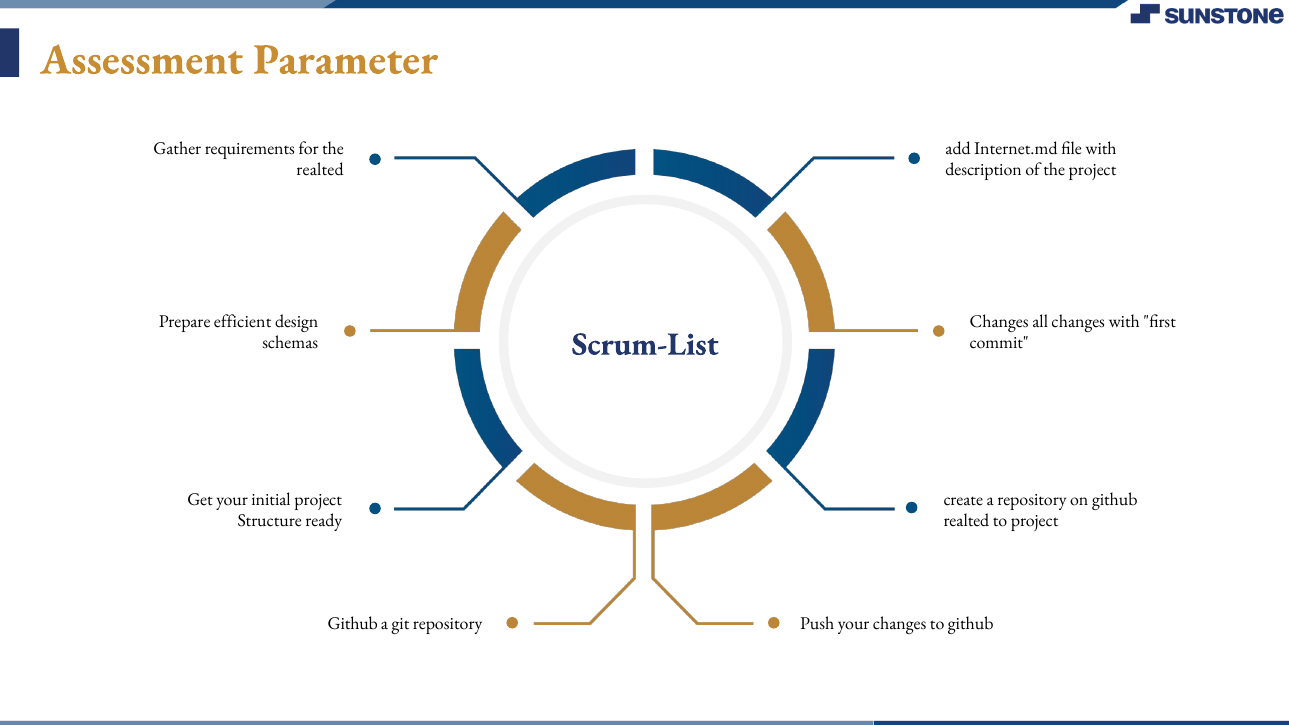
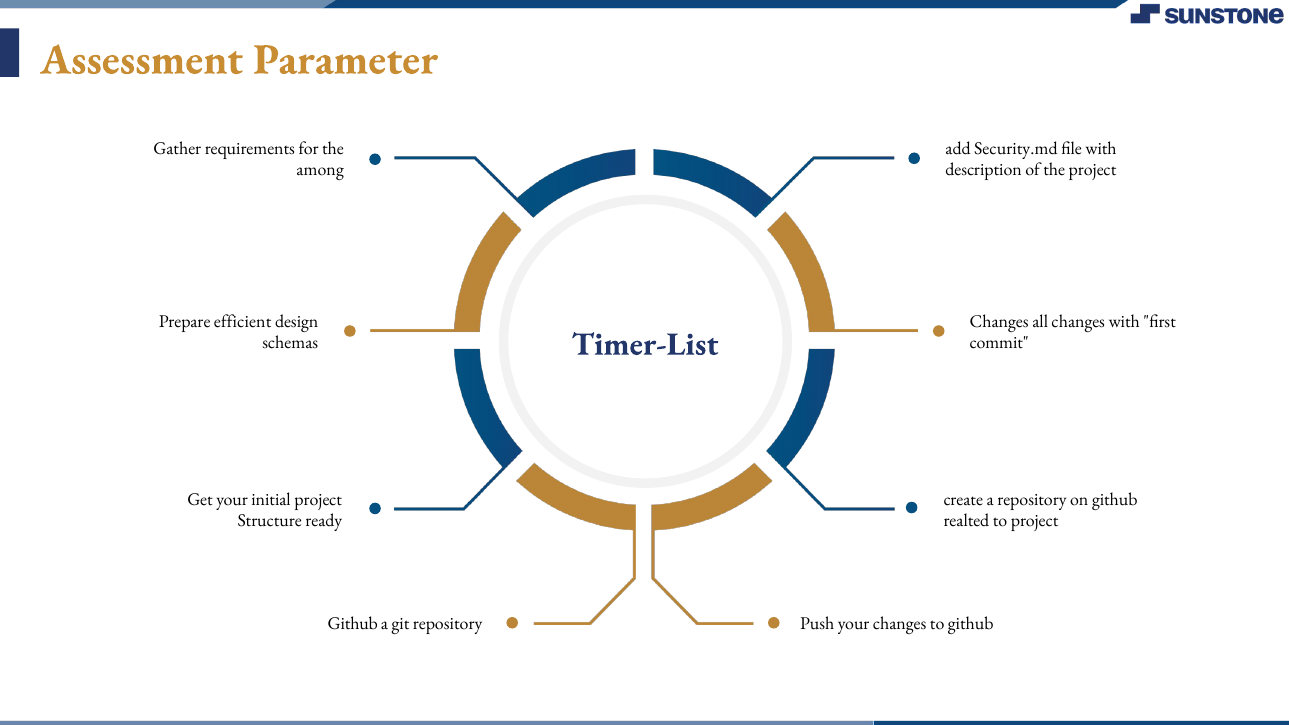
Internet.md: Internet.md -> Security.md (1016, 149)
realted: realted -> among (320, 170)
Scrum-List: Scrum-List -> Timer-List (645, 344)
